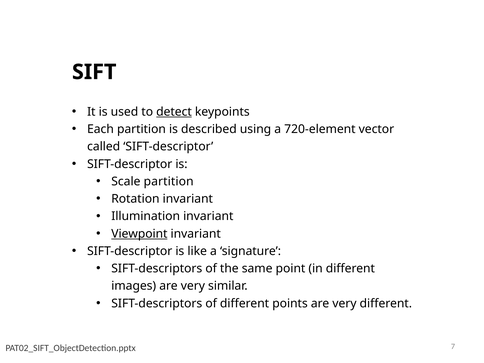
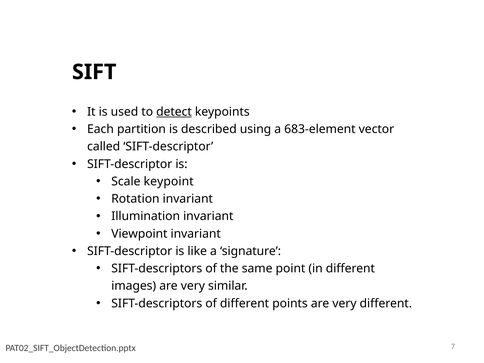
720-element: 720-element -> 683-element (320, 129)
Scale partition: partition -> keypoint (169, 181)
Viewpoint underline: present -> none (139, 234)
